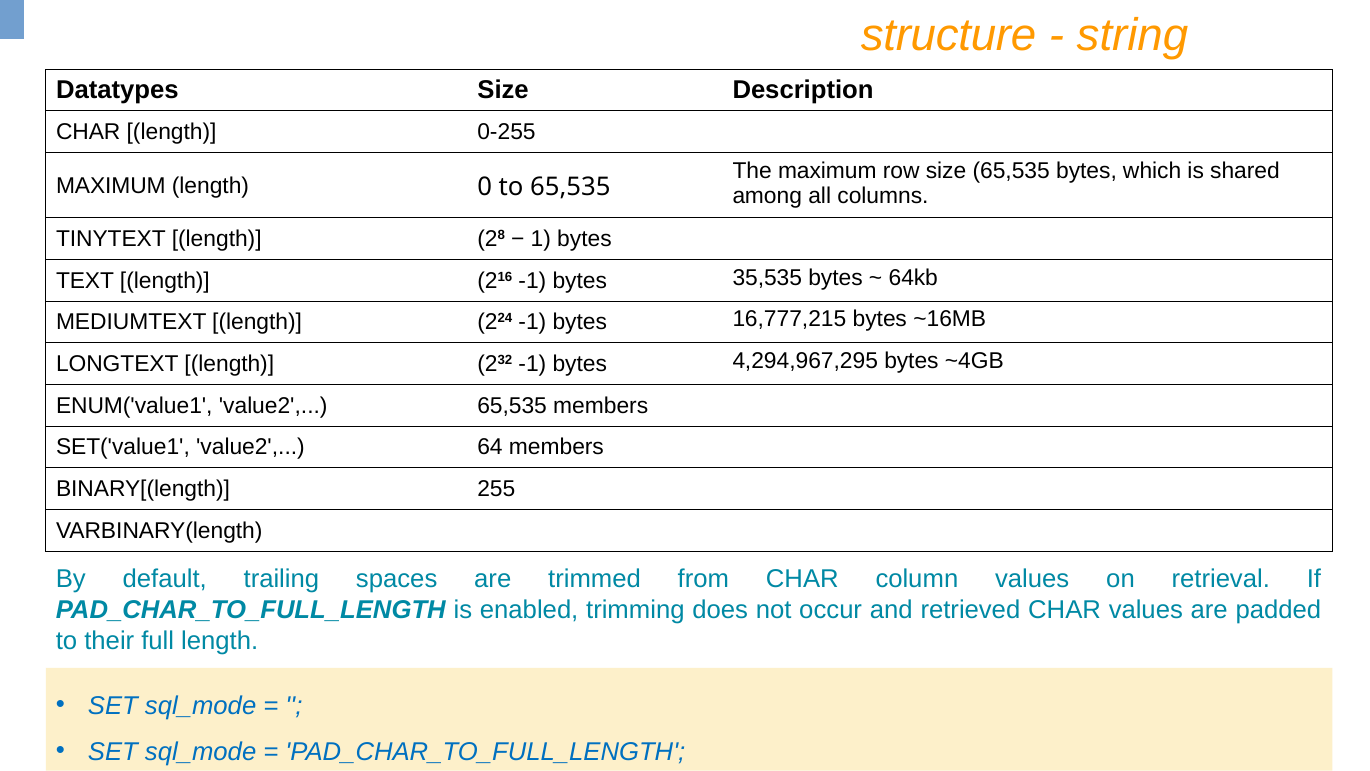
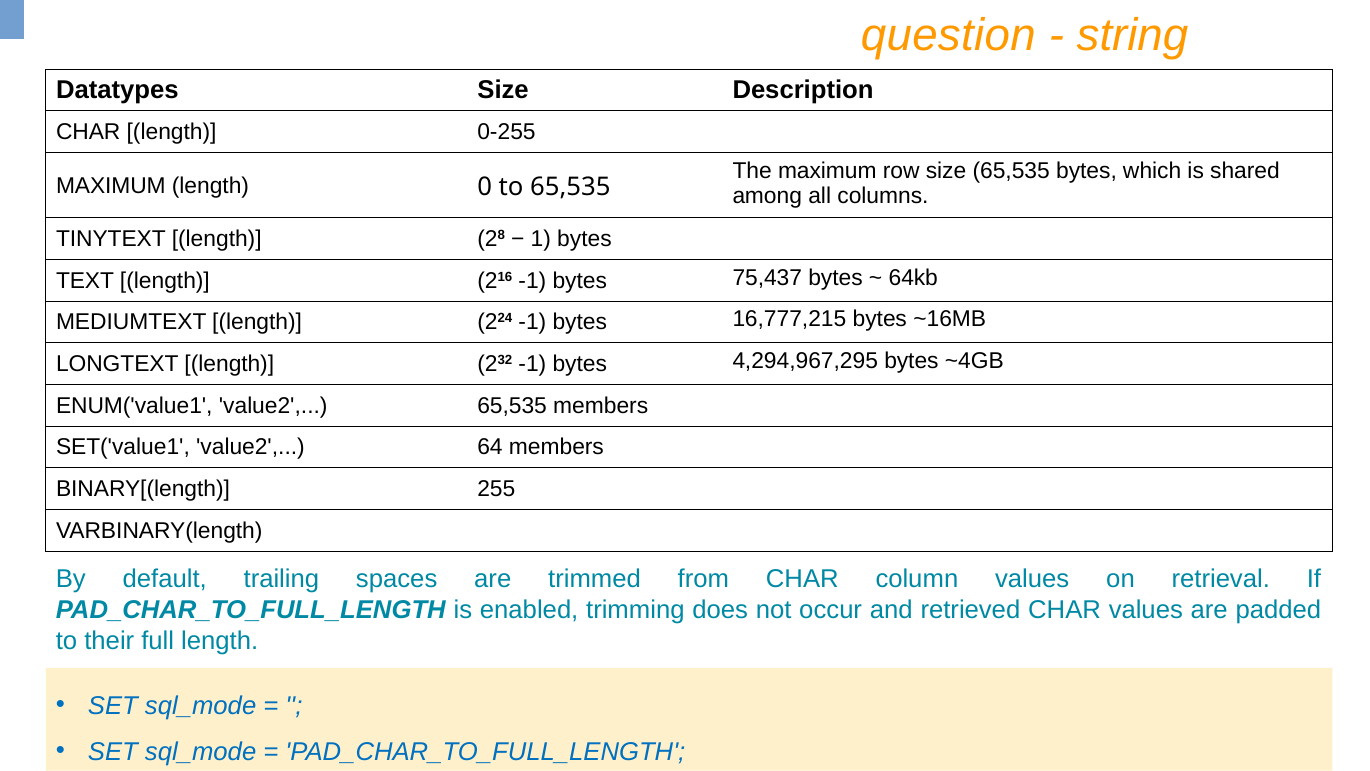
structure: structure -> question (948, 36)
35,535: 35,535 -> 75,437 (767, 277)
